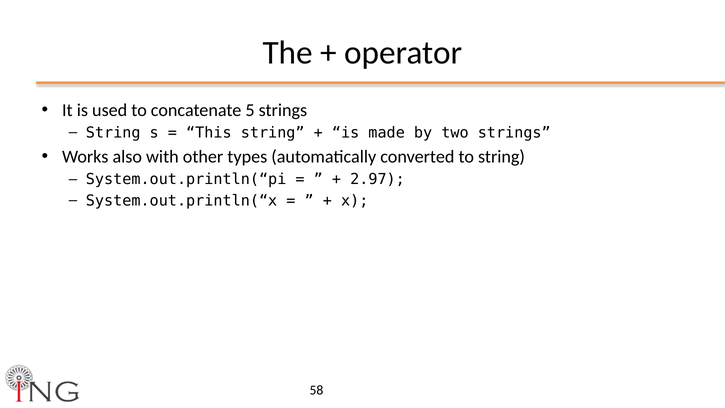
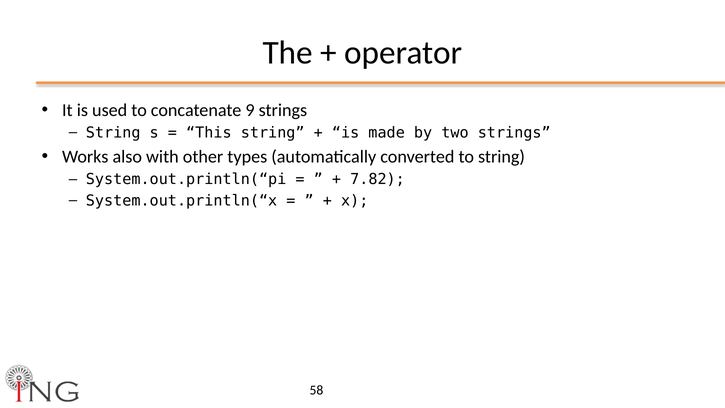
5: 5 -> 9 (250, 110)
2.97: 2.97 -> 7.82 (377, 179)
